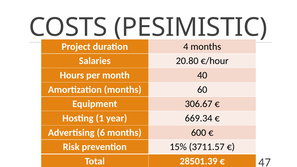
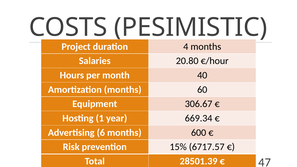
3711.57: 3711.57 -> 6717.57 (207, 147)
